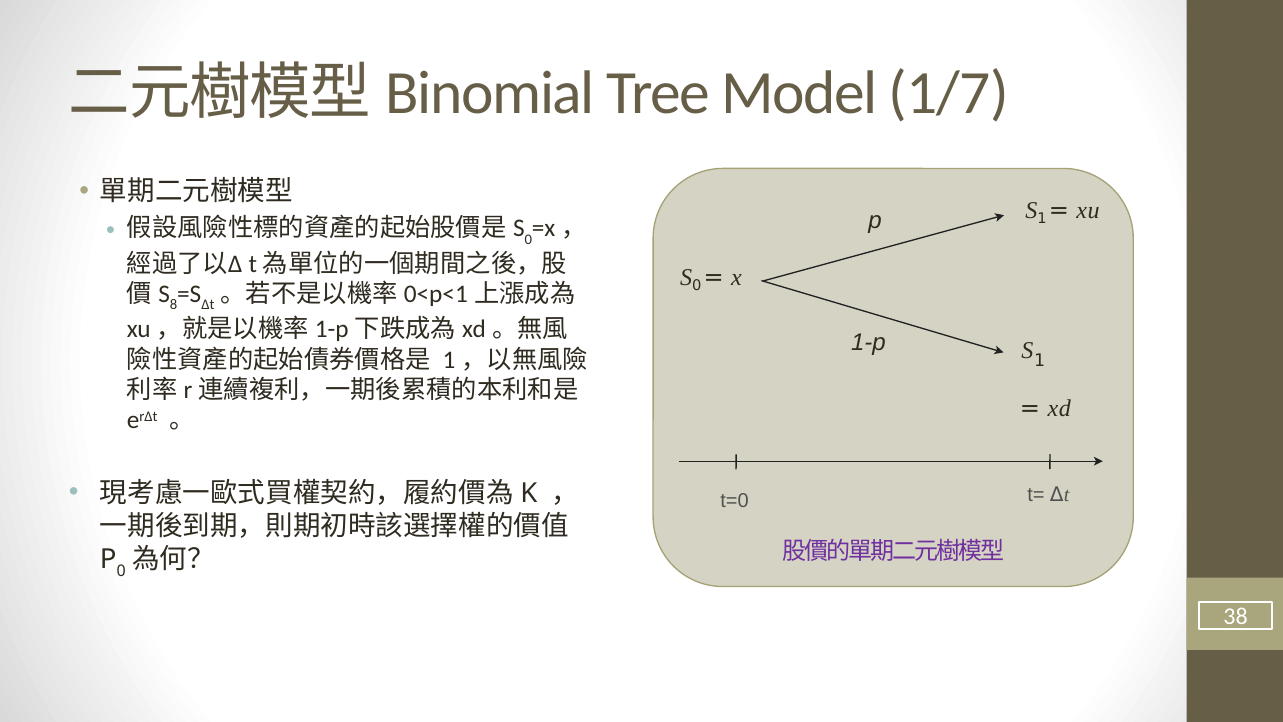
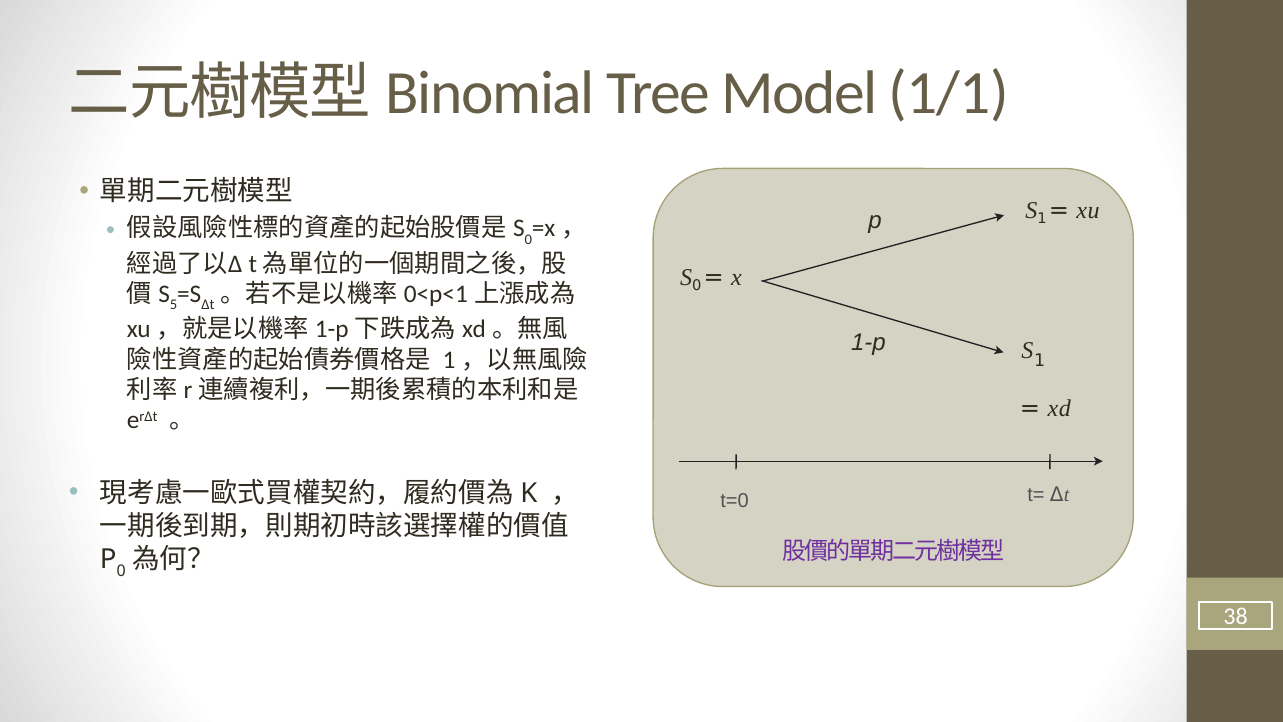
1/7: 1/7 -> 1/1 (949, 93)
8: 8 -> 5 (174, 305)
